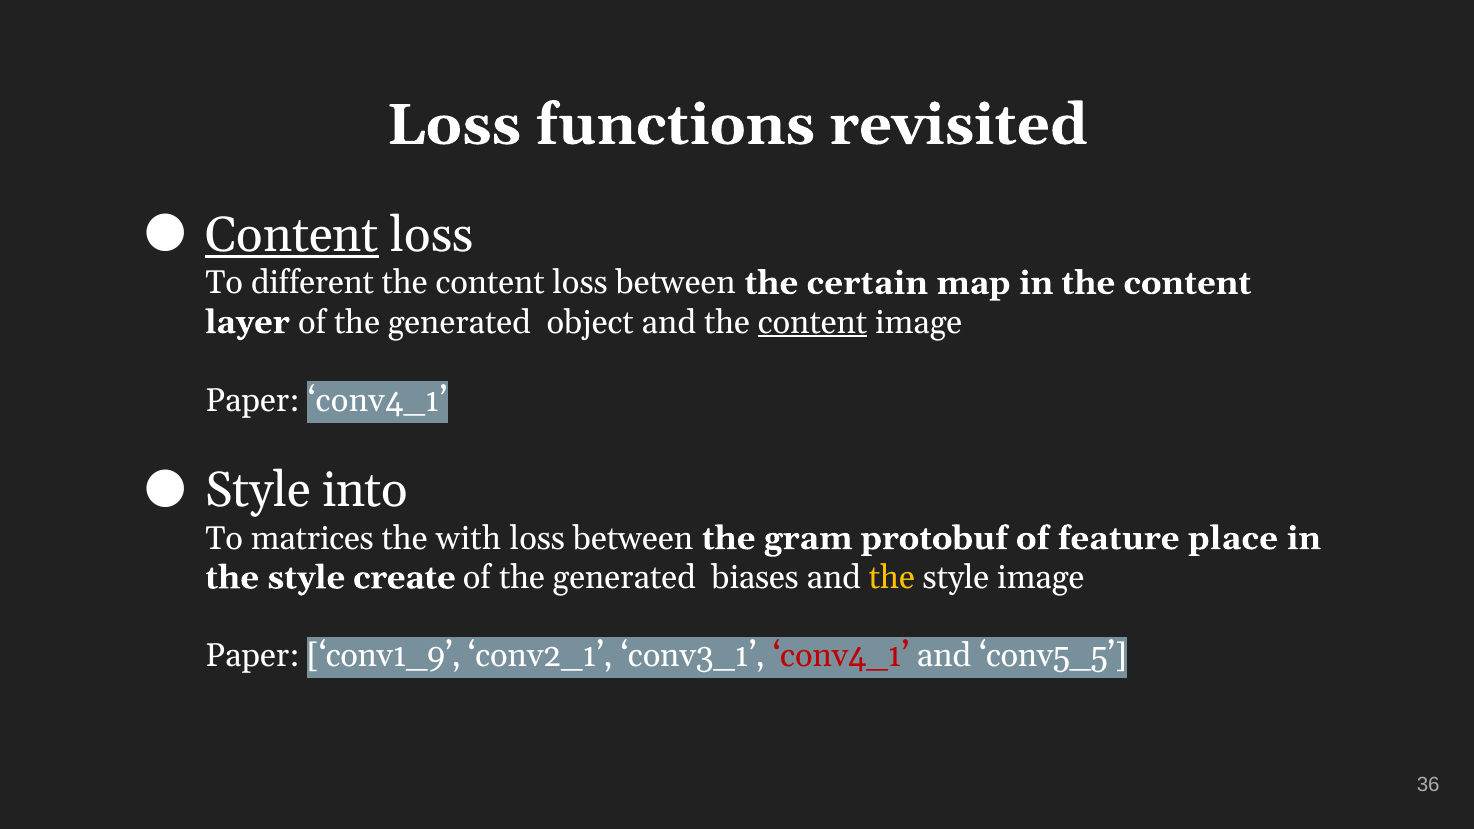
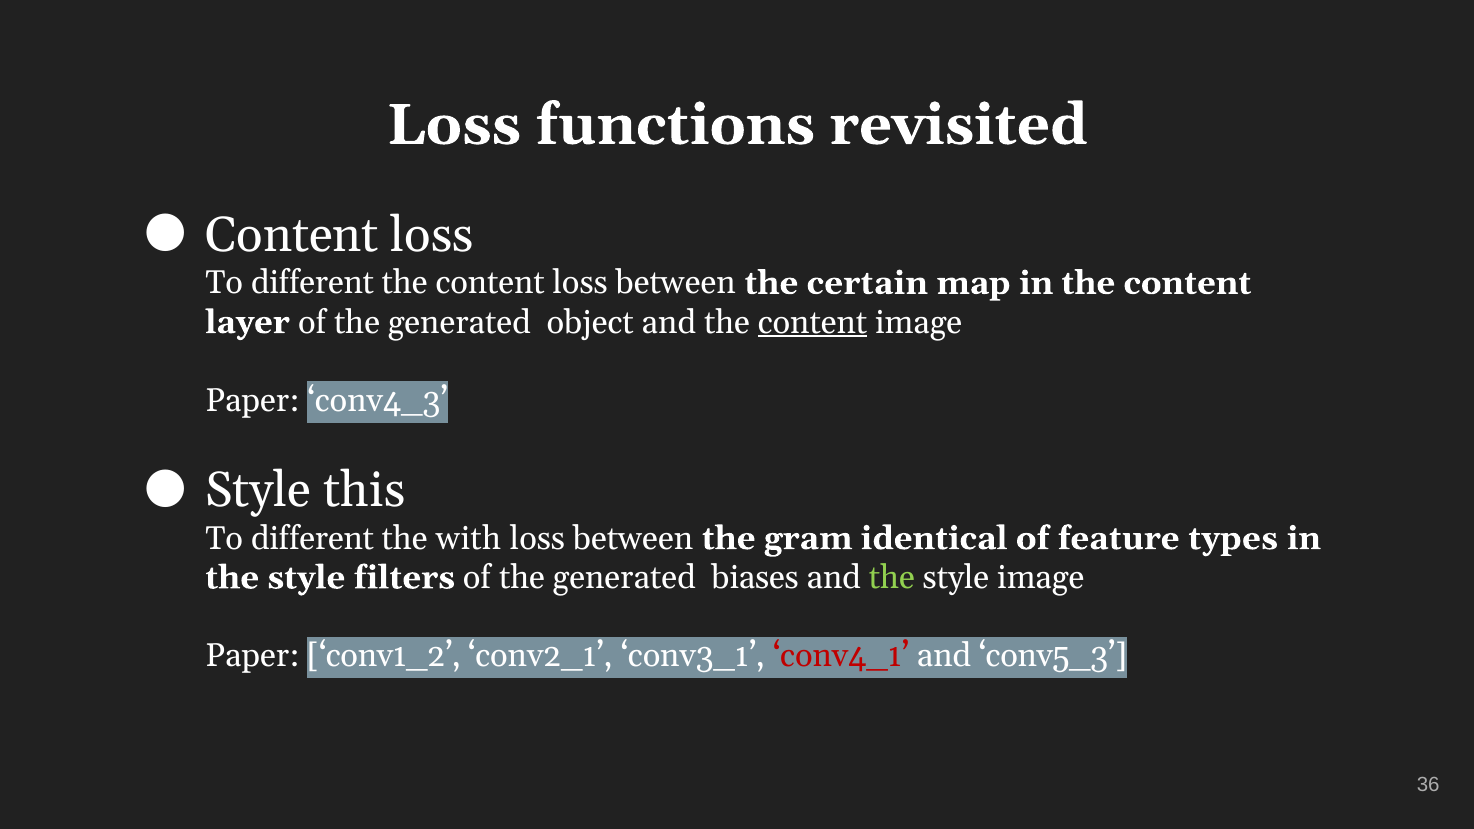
Content underline: present -> none (292, 235)
Paper conv4_1: conv4_1 -> conv4_3 (378, 401)
into: into -> this (365, 490)
matrices: matrices -> different (312, 538)
protobuf: protobuf -> identical (934, 538)
place: place -> types (1233, 538)
create: create -> filters (404, 578)
the colour: yellow -> light green (892, 578)
conv1_9: conv1_9 -> conv1_2 (384, 656)
conv5_5: conv5_5 -> conv5_3 (1053, 656)
